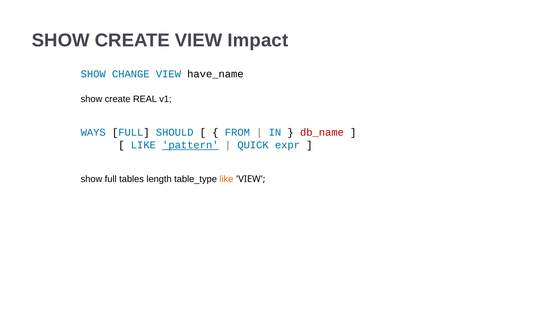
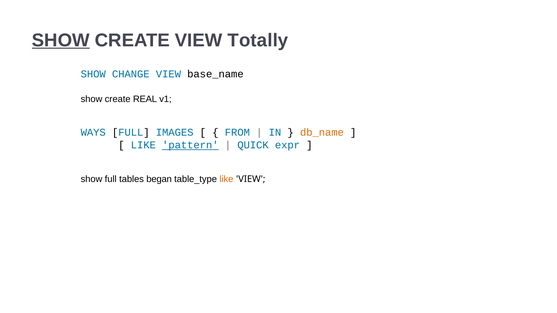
SHOW underline: none -> present (61, 40)
Impact: Impact -> Totally (258, 40)
have_name: have_name -> base_name (215, 74)
SHOULD: SHOULD -> IMAGES (175, 133)
db_name colour: red -> orange (322, 133)
length: length -> began (159, 179)
